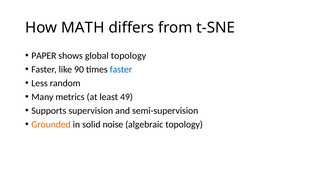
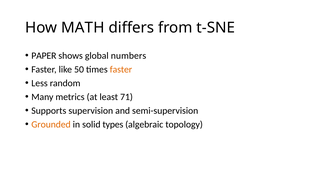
global topology: topology -> numbers (128, 56)
90: 90 -> 50 (79, 70)
faster colour: blue -> orange (121, 70)
49: 49 -> 71 (126, 97)
noise: noise -> types (113, 125)
